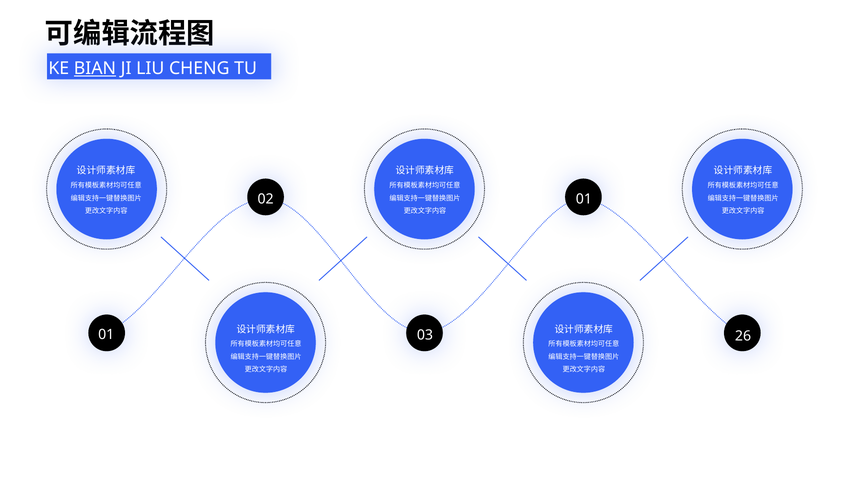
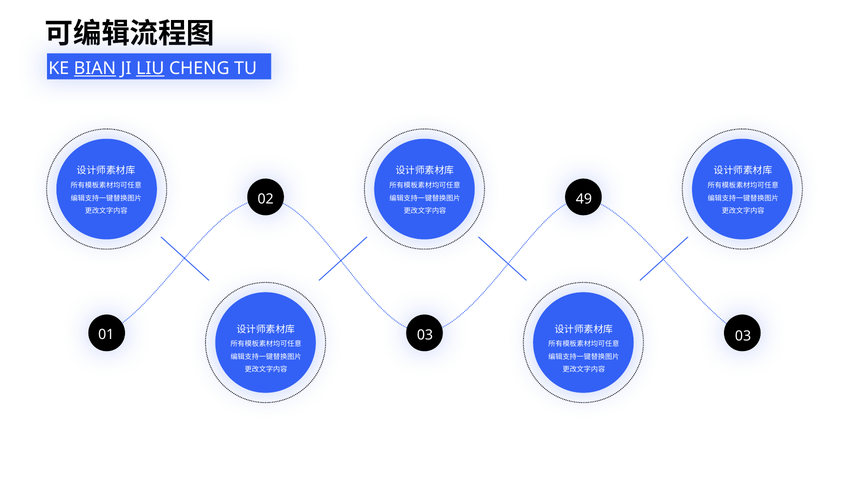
LIU underline: none -> present (150, 68)
02 01: 01 -> 49 (584, 199)
03 26: 26 -> 03 (743, 336)
